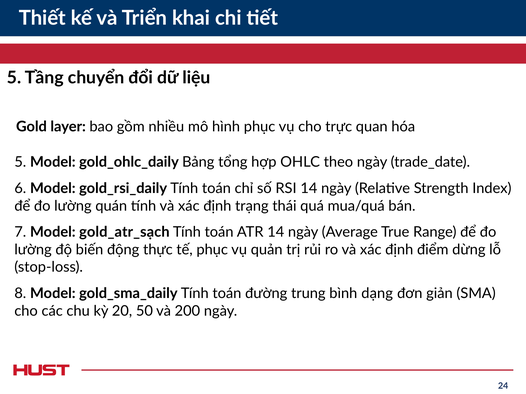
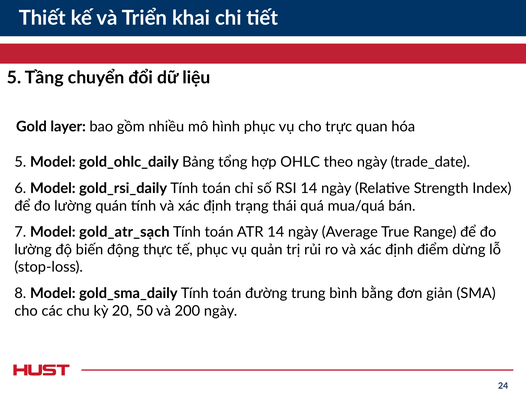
dạng: dạng -> bằng (377, 294)
